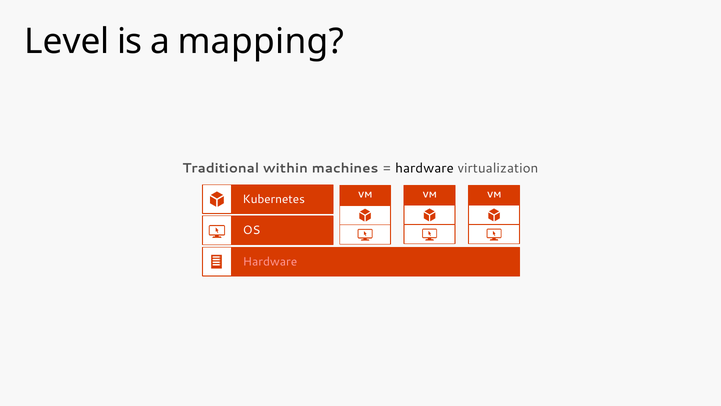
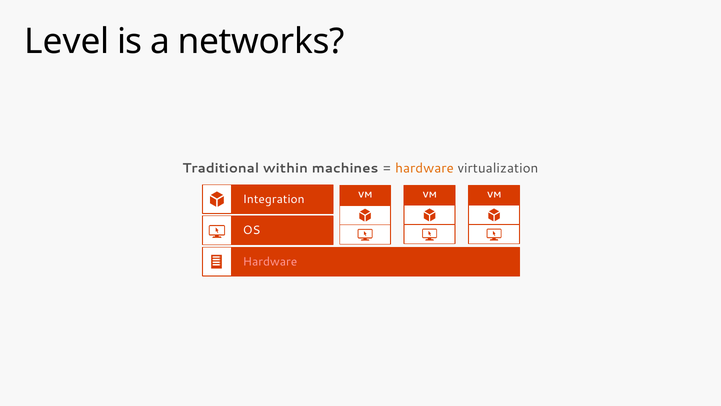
mapping: mapping -> networks (261, 41)
hardware colour: black -> orange (425, 168)
Kubernetes: Kubernetes -> Integration (274, 199)
